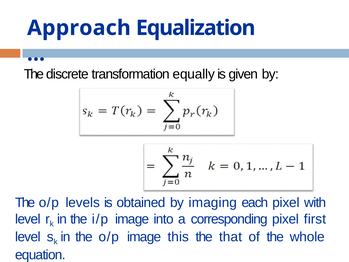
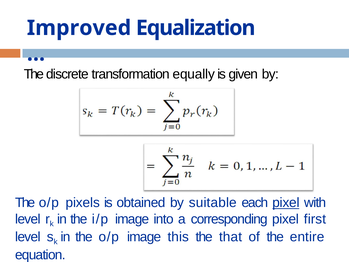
Approach: Approach -> Improved (79, 28)
levels: levels -> pixels (83, 203)
imaging: imaging -> suitable (213, 203)
pixel underline: none -> present (286, 203)
whole: whole -> entire (307, 237)
